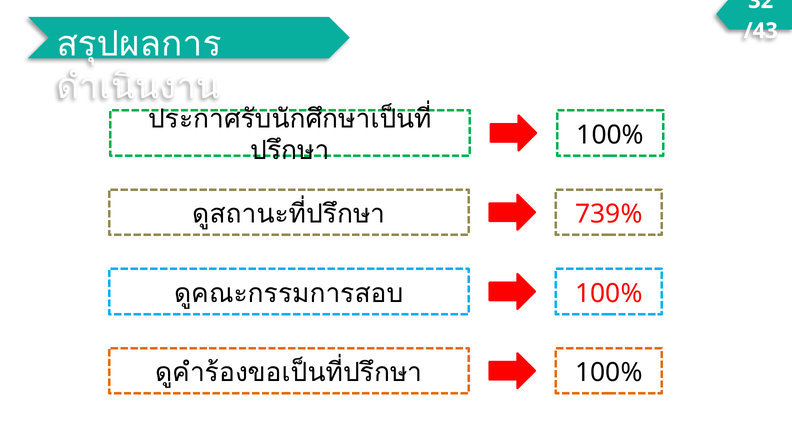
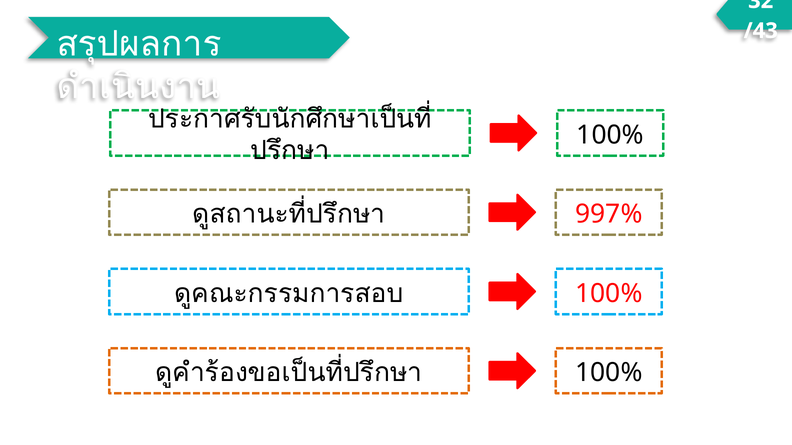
739%: 739% -> 997% (609, 214)
